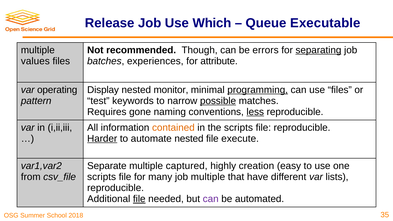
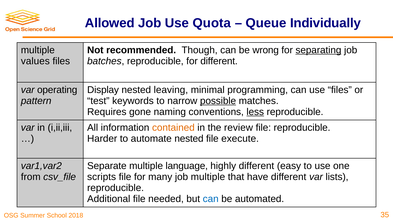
Release: Release -> Allowed (110, 23)
Which: Which -> Quota (212, 23)
Executable: Executable -> Individually (325, 23)
errors: errors -> wrong (266, 50)
batches experiences: experiences -> reproducible (155, 61)
for attribute: attribute -> different (219, 61)
monitor: monitor -> leaving (171, 90)
programming underline: present -> none (258, 90)
the scripts: scripts -> review (238, 128)
Harder underline: present -> none (102, 139)
captured: captured -> language (187, 166)
highly creation: creation -> different (256, 166)
file underline: present -> none (139, 199)
can colour: purple -> blue (211, 199)
